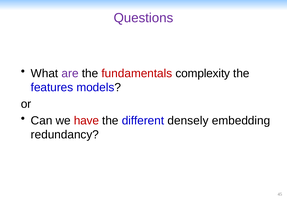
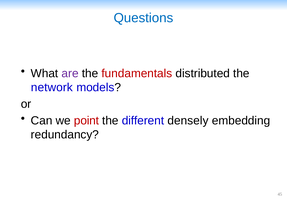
Questions colour: purple -> blue (143, 18)
complexity: complexity -> distributed (203, 73)
features: features -> network (52, 87)
have: have -> point (87, 120)
